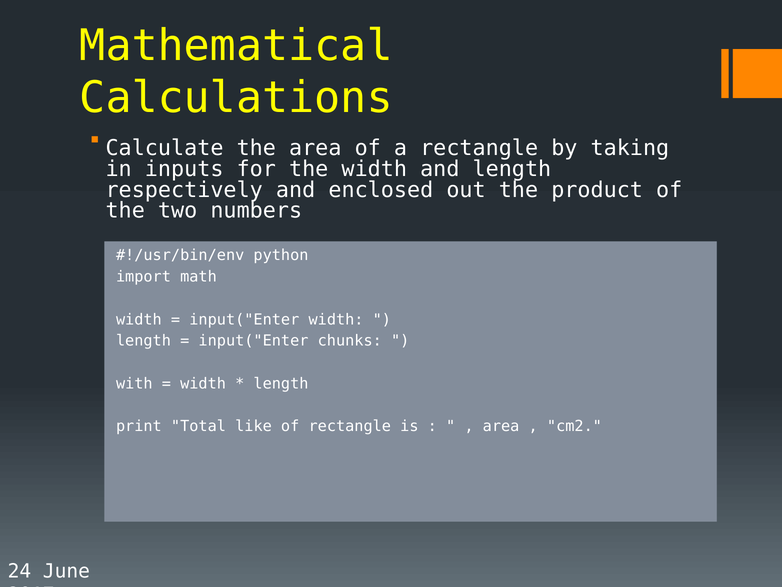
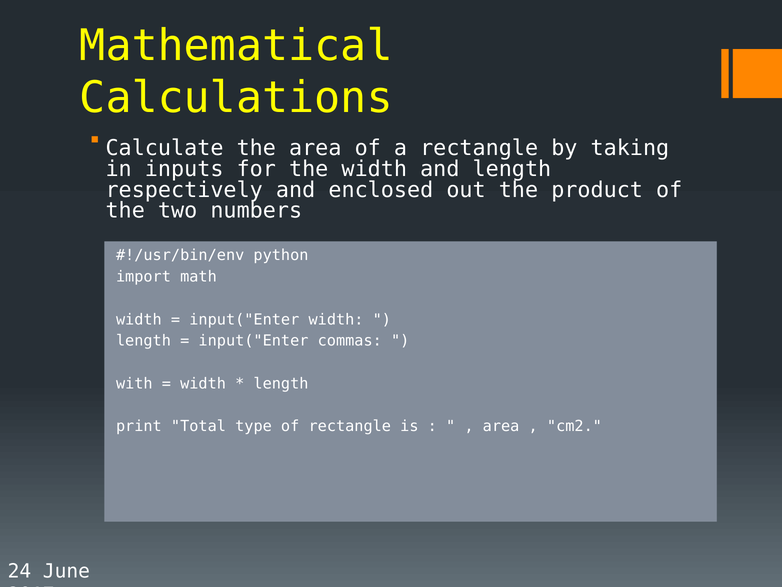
chunks: chunks -> commas (350, 341)
like: like -> type (254, 426)
